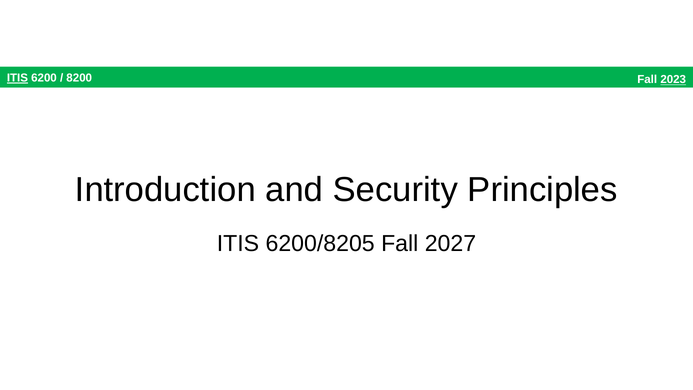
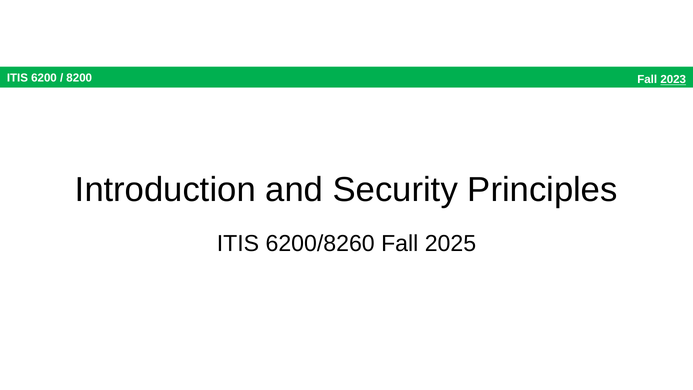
ITIS underline: present -> none (17, 78)
6200/8205: 6200/8205 -> 6200/8260 (320, 244)
2027: 2027 -> 2025 (450, 244)
